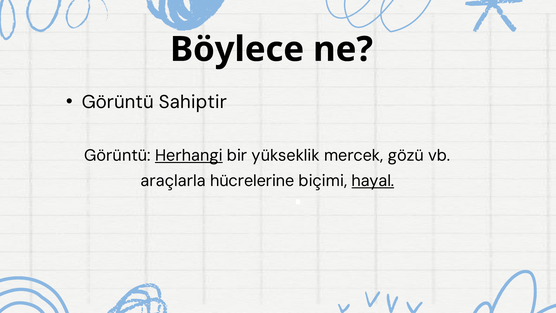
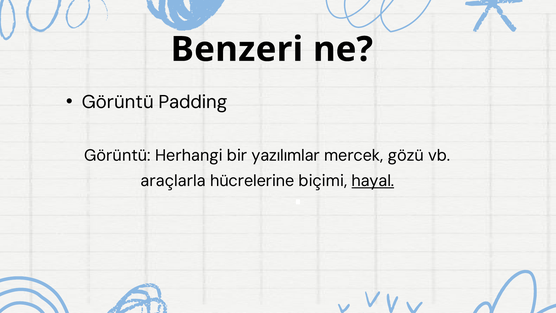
Böylece: Böylece -> Benzeri (237, 49)
Sahiptir: Sahiptir -> Padding (193, 102)
Herhangi underline: present -> none (189, 156)
yükseklik: yükseklik -> yazılımlar (286, 156)
